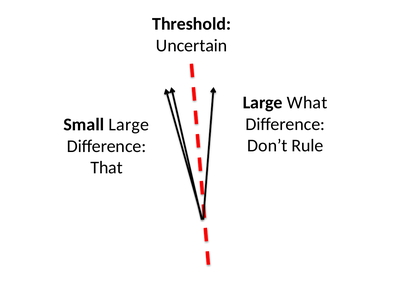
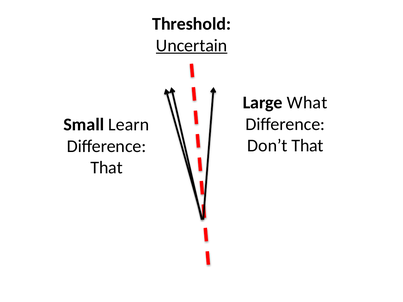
Uncertain underline: none -> present (192, 46)
Small Large: Large -> Learn (129, 125)
Don’t Rule: Rule -> That (308, 146)
